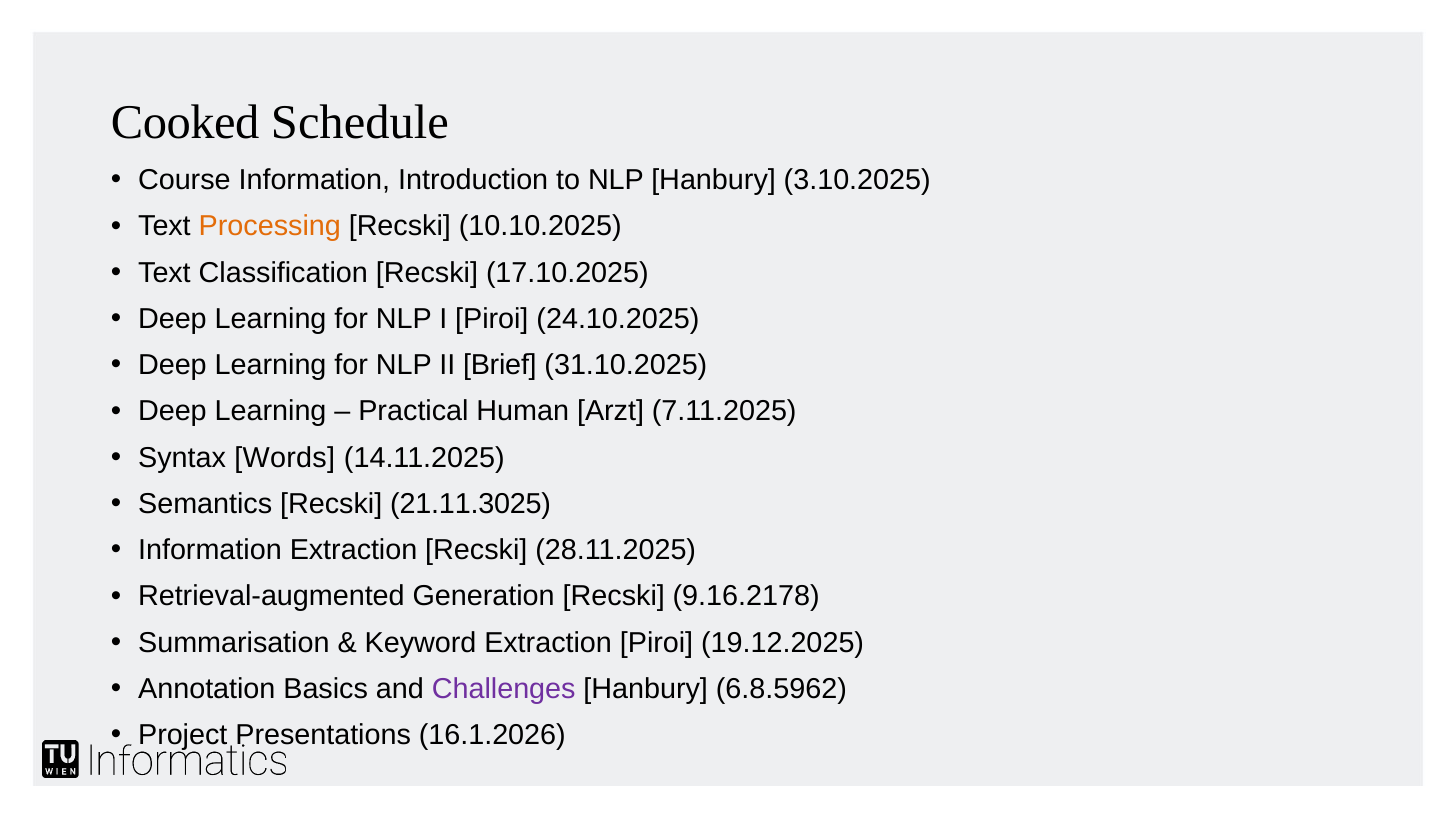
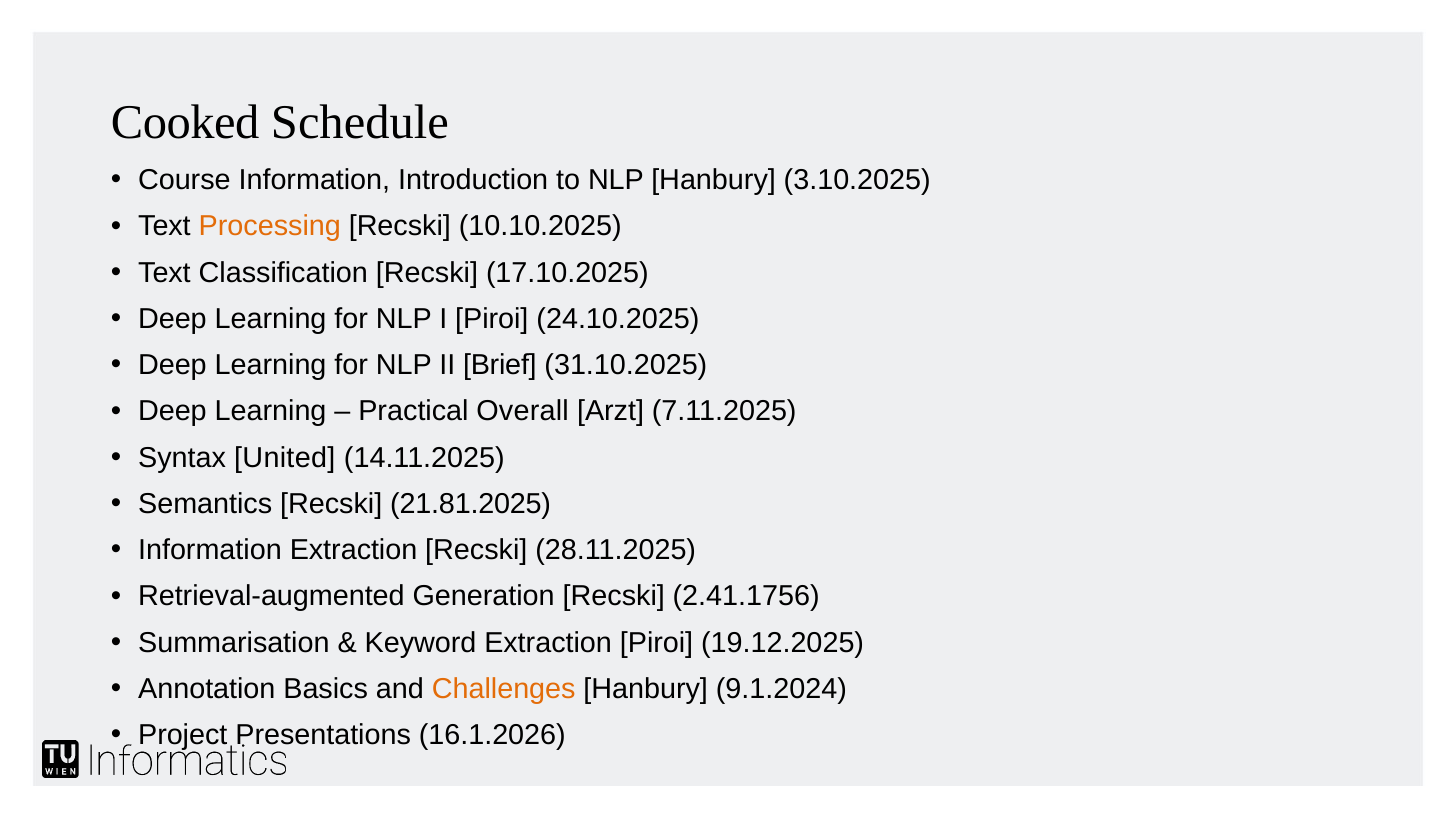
Human: Human -> Overall (523, 412)
Words: Words -> United (285, 458)
21.11.3025: 21.11.3025 -> 21.81.2025 (471, 504)
9.16.2178: 9.16.2178 -> 2.41.1756 (746, 597)
Challenges colour: purple -> orange (504, 689)
6.8.5962: 6.8.5962 -> 9.1.2024 (781, 689)
